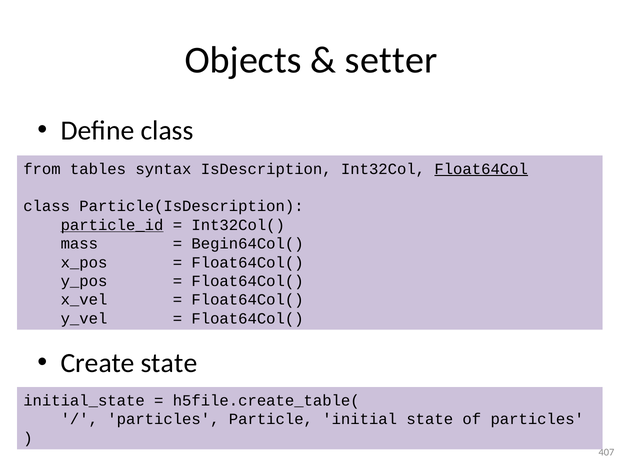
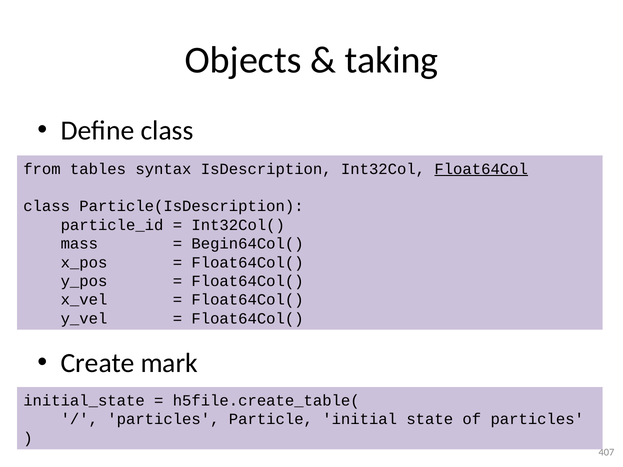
setter: setter -> taking (392, 60)
particle_id underline: present -> none (112, 225)
Create state: state -> mark (169, 363)
